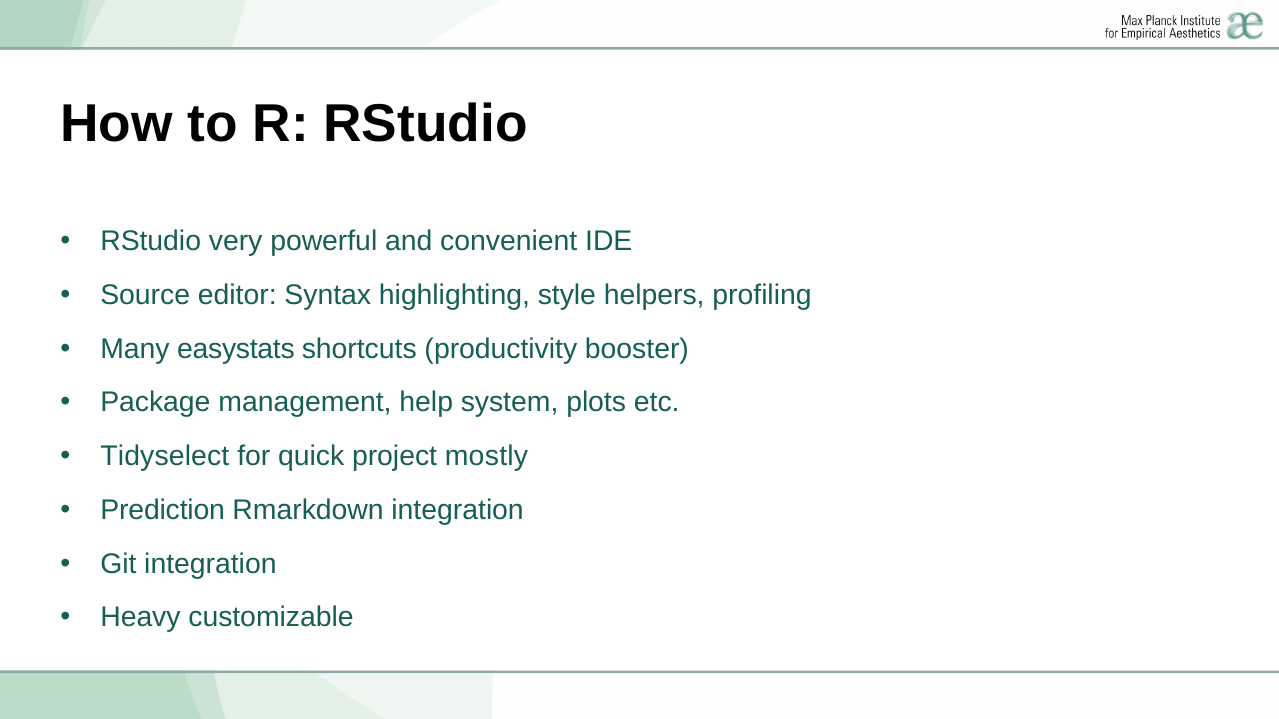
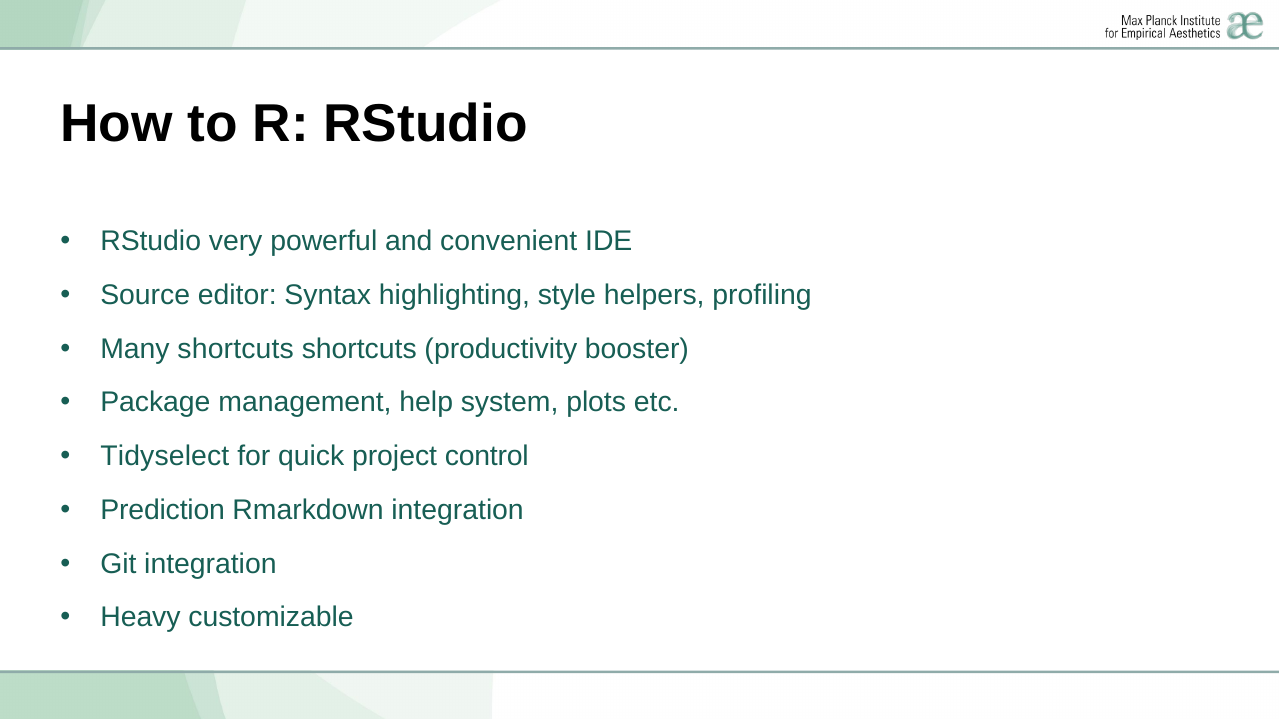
Many easystats: easystats -> shortcuts (236, 349)
mostly: mostly -> control (487, 457)
